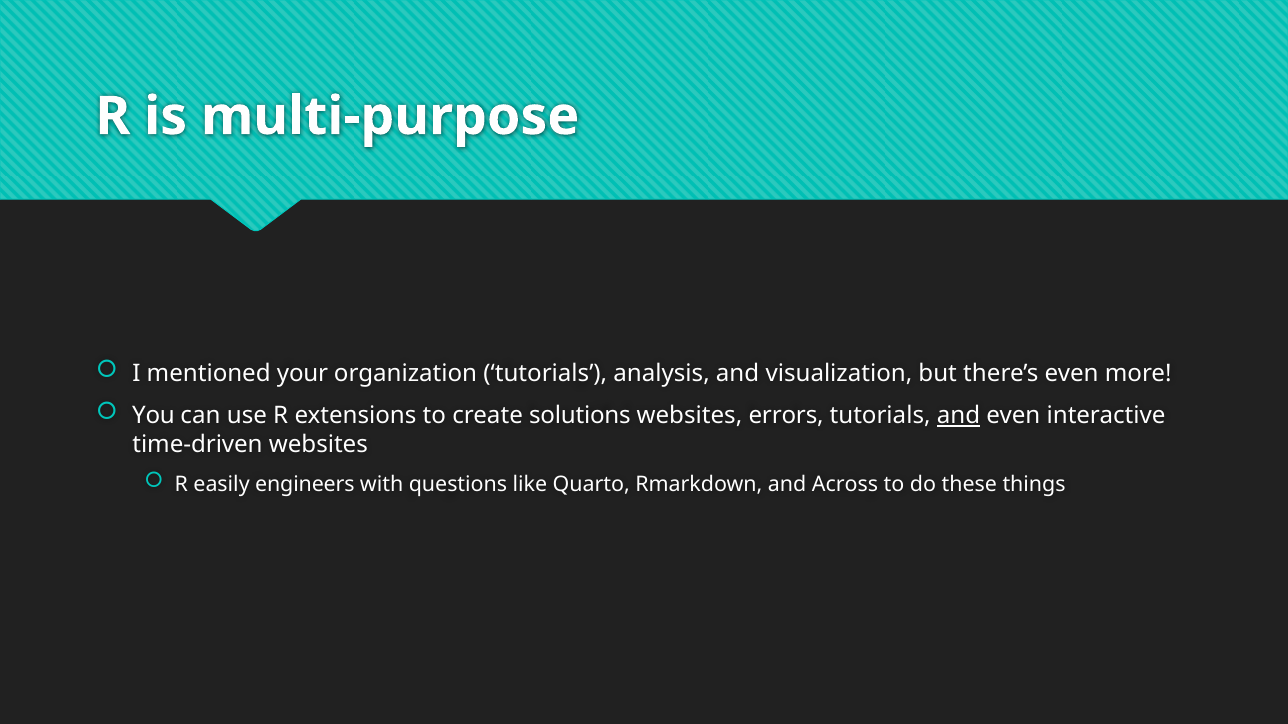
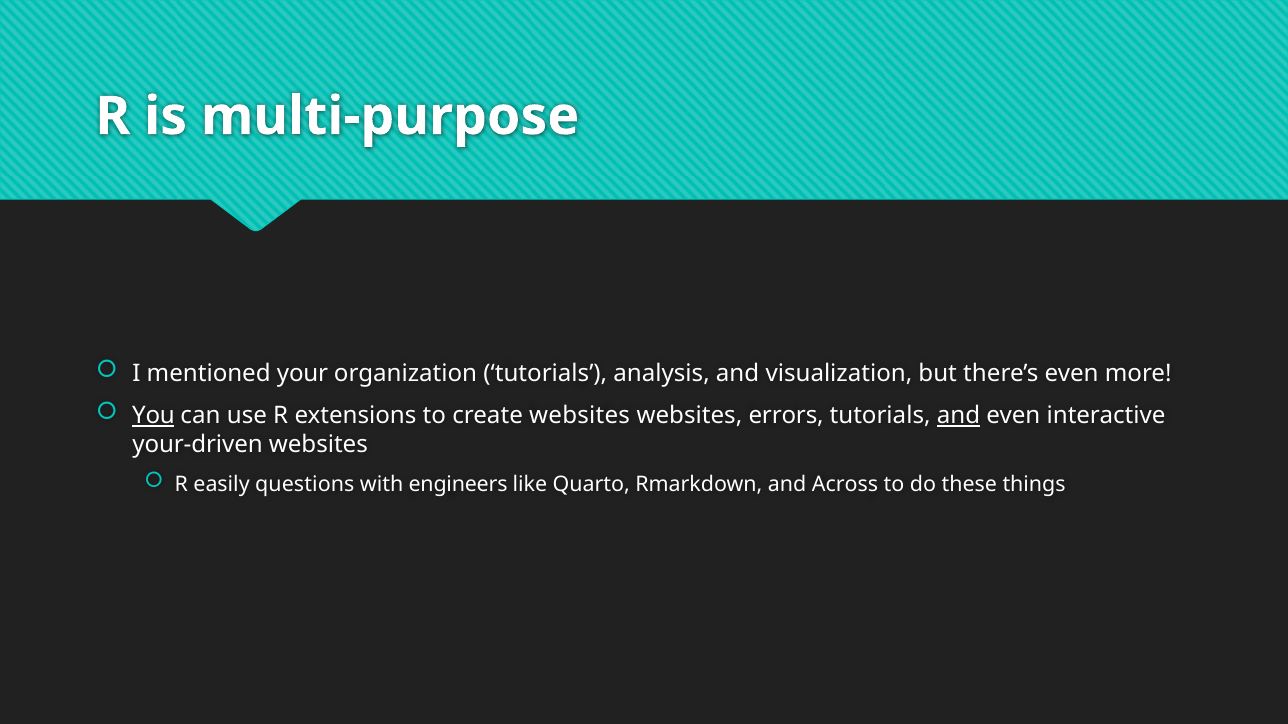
You underline: none -> present (153, 416)
create solutions: solutions -> websites (580, 416)
time-driven: time-driven -> your-driven (198, 445)
engineers: engineers -> questions (305, 484)
questions: questions -> engineers (458, 484)
